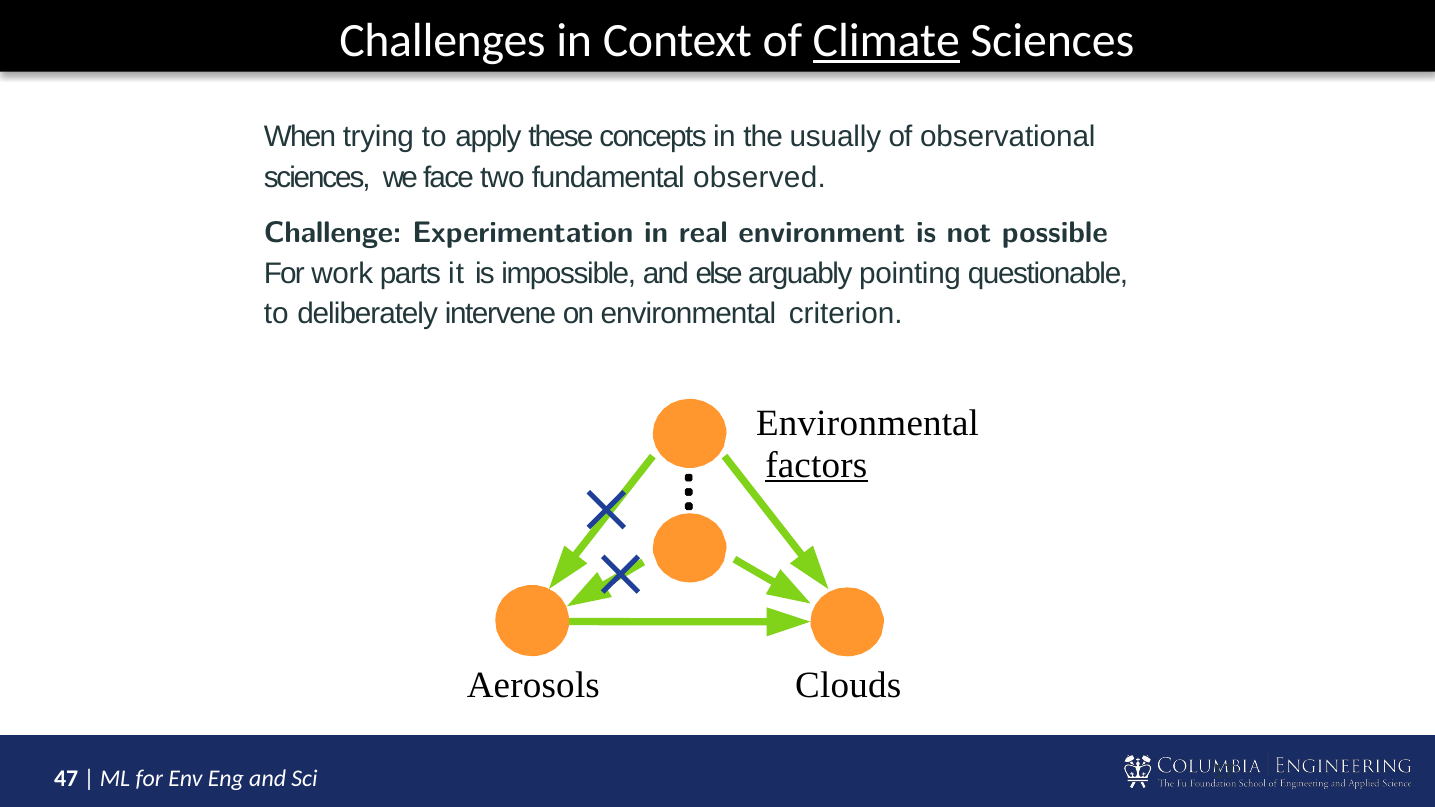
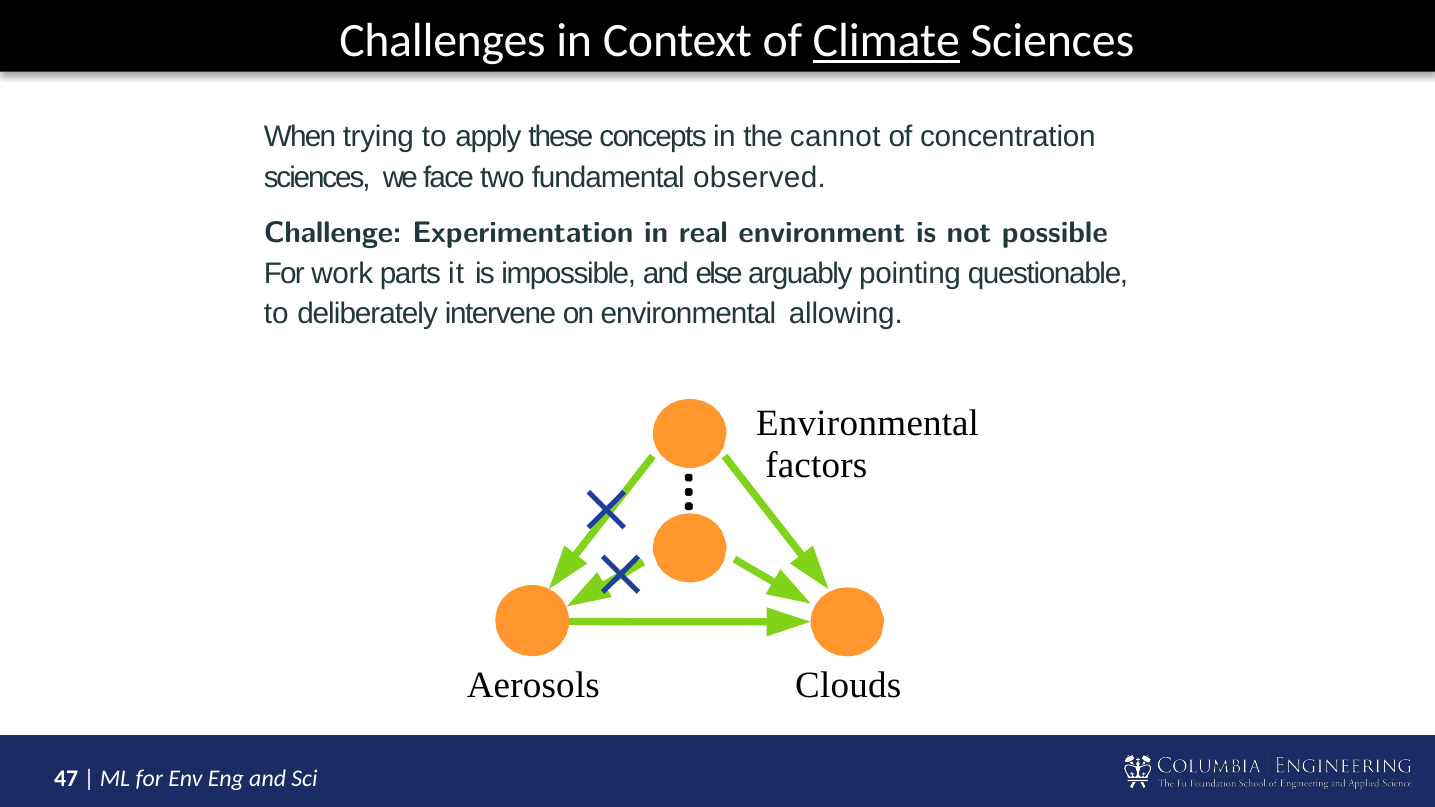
usually: usually -> cannot (835, 137)
observational: observational -> concentration (1008, 137)
criterion: criterion -> allowing (846, 314)
factors underline: present -> none (816, 465)
